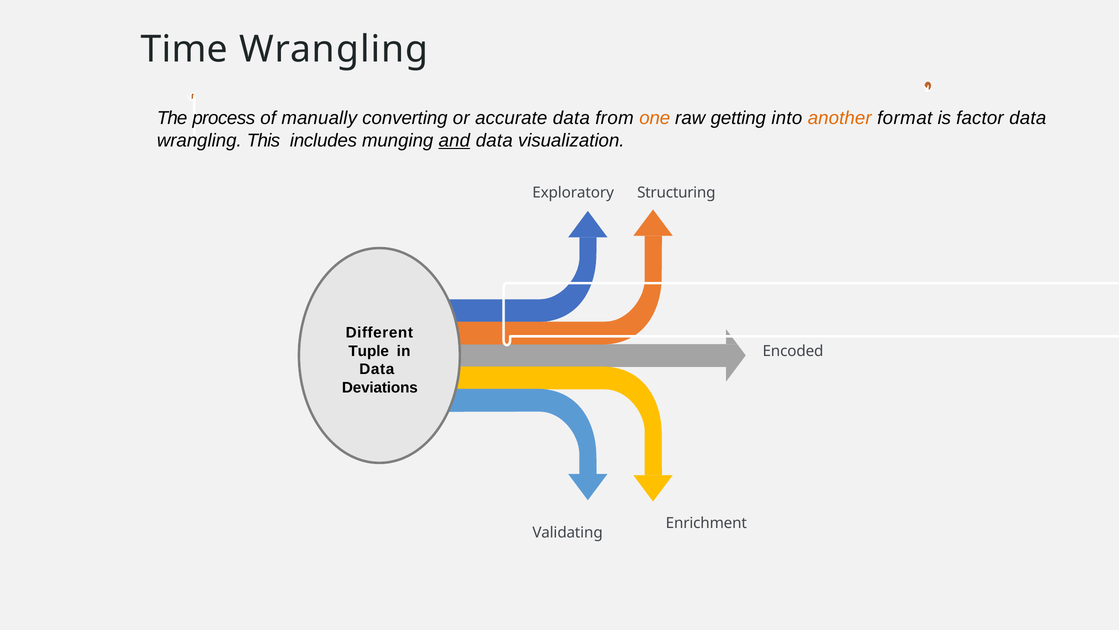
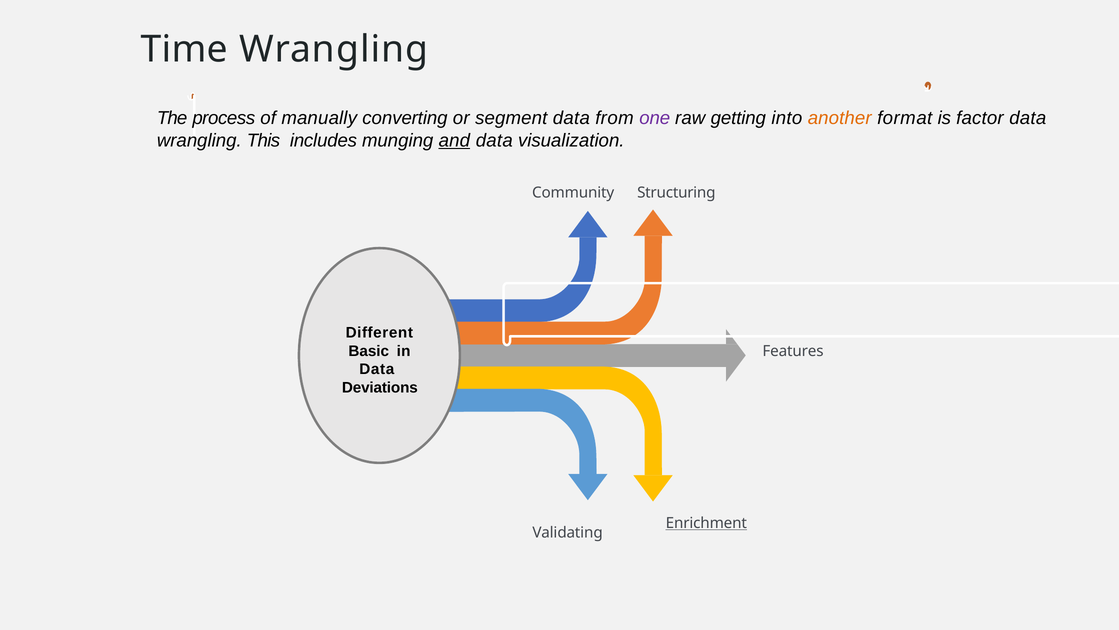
accurate: accurate -> segment (511, 118)
one colour: orange -> purple (655, 118)
Exploratory: Exploratory -> Community (573, 193)
Tuple: Tuple -> Basic (369, 351)
Encoded: Encoded -> Features (793, 351)
Enrichment underline: none -> present (706, 523)
